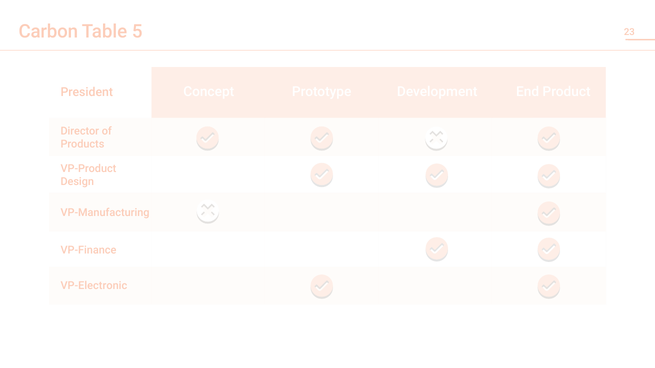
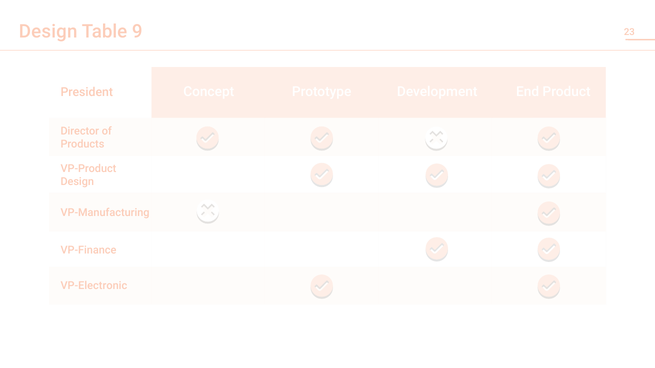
Carbon: Carbon -> Design (48, 32)
5: 5 -> 9 (137, 32)
